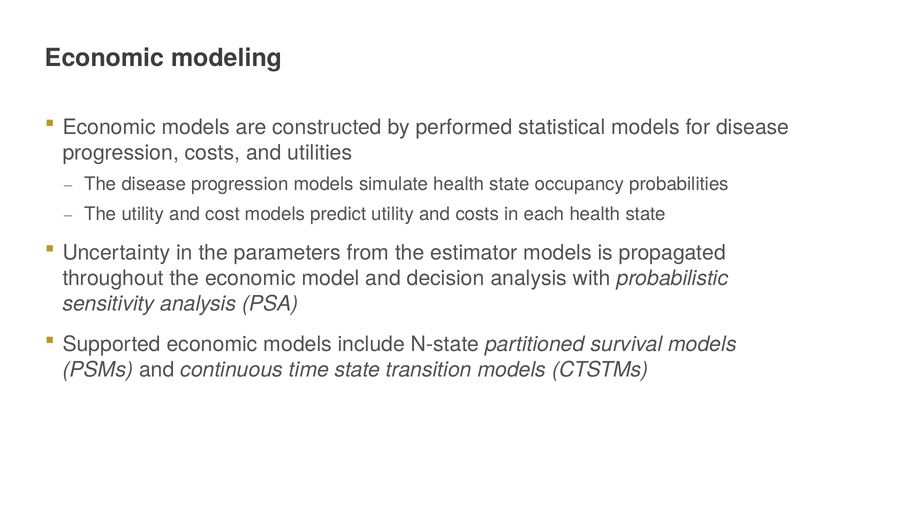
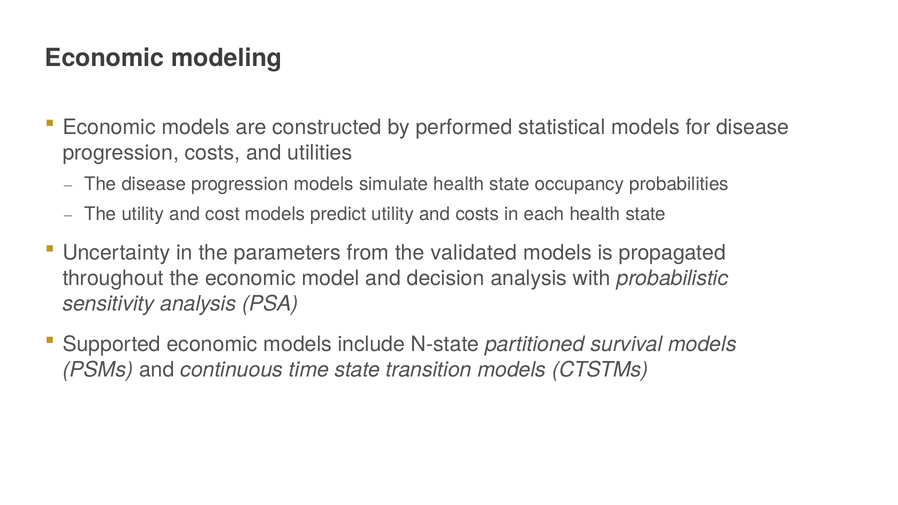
estimator: estimator -> validated (474, 253)
